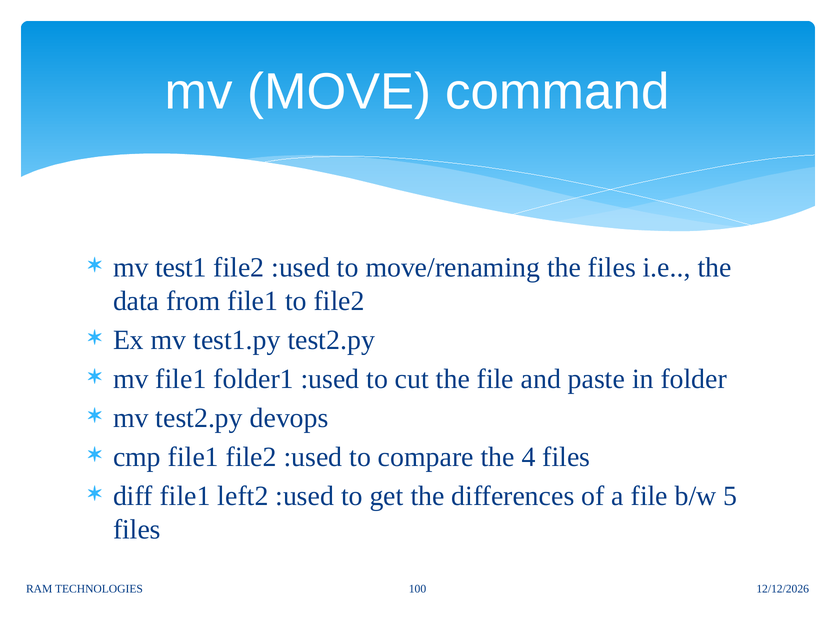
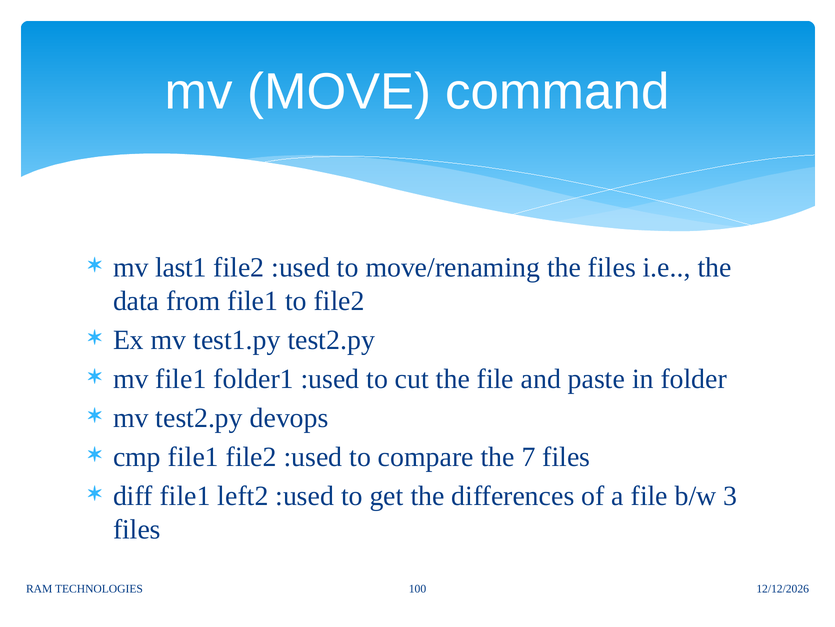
test1: test1 -> last1 (181, 267)
4: 4 -> 7 (529, 456)
5: 5 -> 3 (730, 495)
